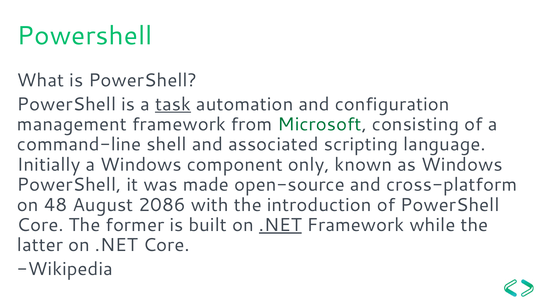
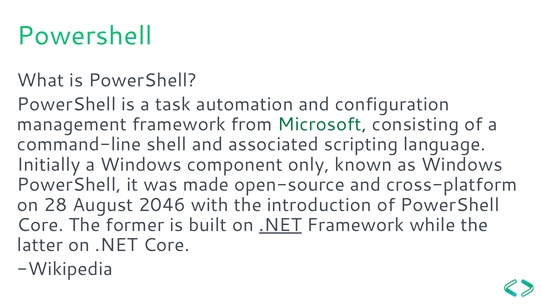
task underline: present -> none (173, 104)
48: 48 -> 28 (55, 205)
2086: 2086 -> 2046 (162, 205)
